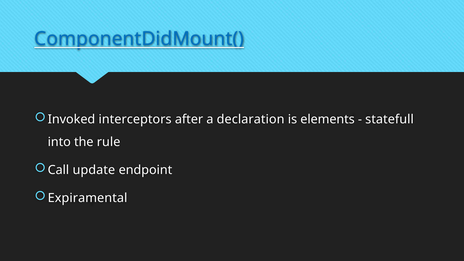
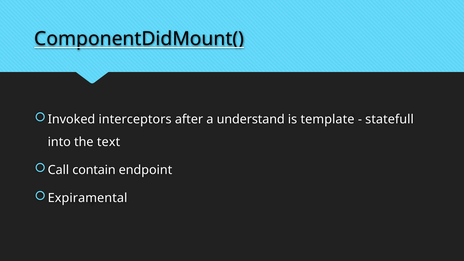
ComponentDidMount( colour: blue -> black (139, 39)
declaration: declaration -> understand (251, 119)
elements: elements -> template (327, 119)
rule: rule -> text (109, 142)
update: update -> contain (94, 170)
